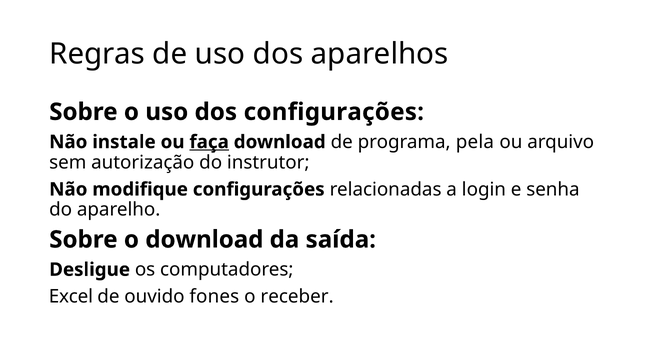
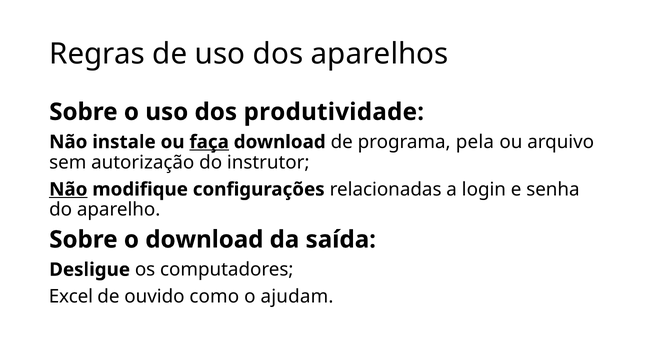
dos configurações: configurações -> produtividade (334, 112)
Não underline: none -> present (68, 189)
fones: fones -> como (214, 297)
receber: receber -> ajudam (297, 297)
